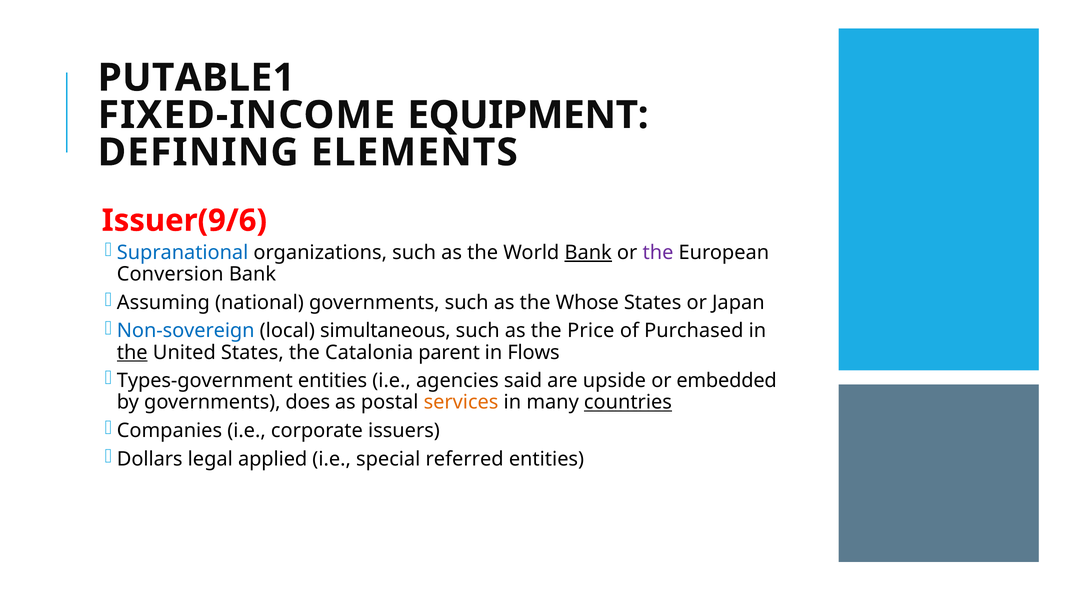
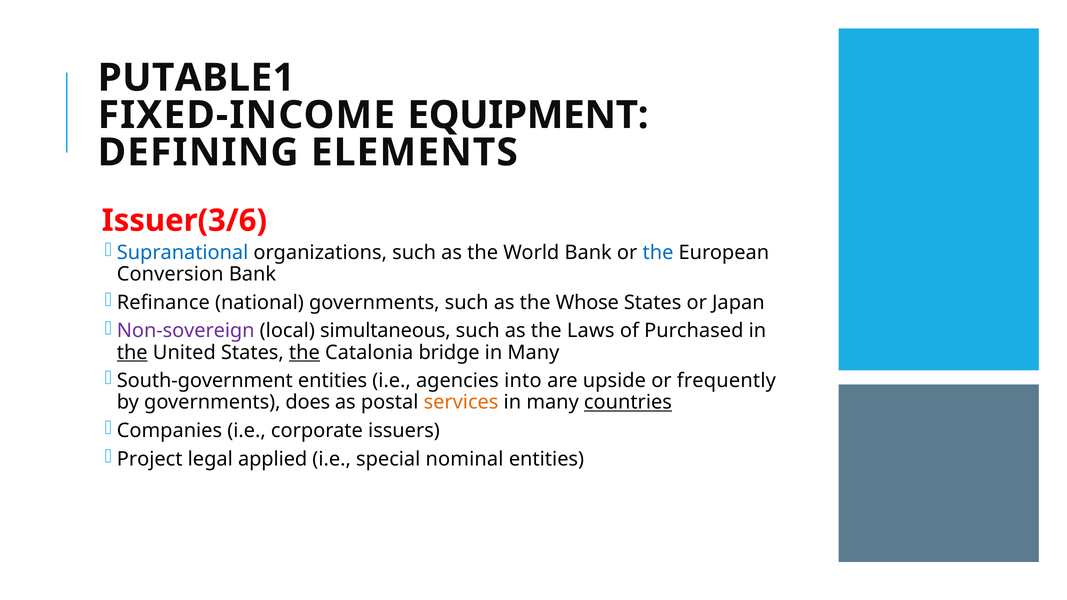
Issuer(9/6: Issuer(9/6 -> Issuer(3/6 (184, 221)
Bank underline: present -> none (588, 253)
the colour: purple -> blue (658, 253)
Assuming: Assuming -> Refinance (163, 303)
Non-sovereign colour: blue -> purple (186, 331)
Price: Price -> Laws (591, 331)
the underline: none -> present (304, 353)
parent: parent -> bridge (449, 353)
Flows: Flows -> Many (533, 353)
Types-government: Types-government -> South-government (205, 381)
said: said -> into (523, 381)
embedded: embedded -> frequently (726, 381)
Dollars: Dollars -> Project (150, 459)
referred: referred -> nominal (465, 459)
